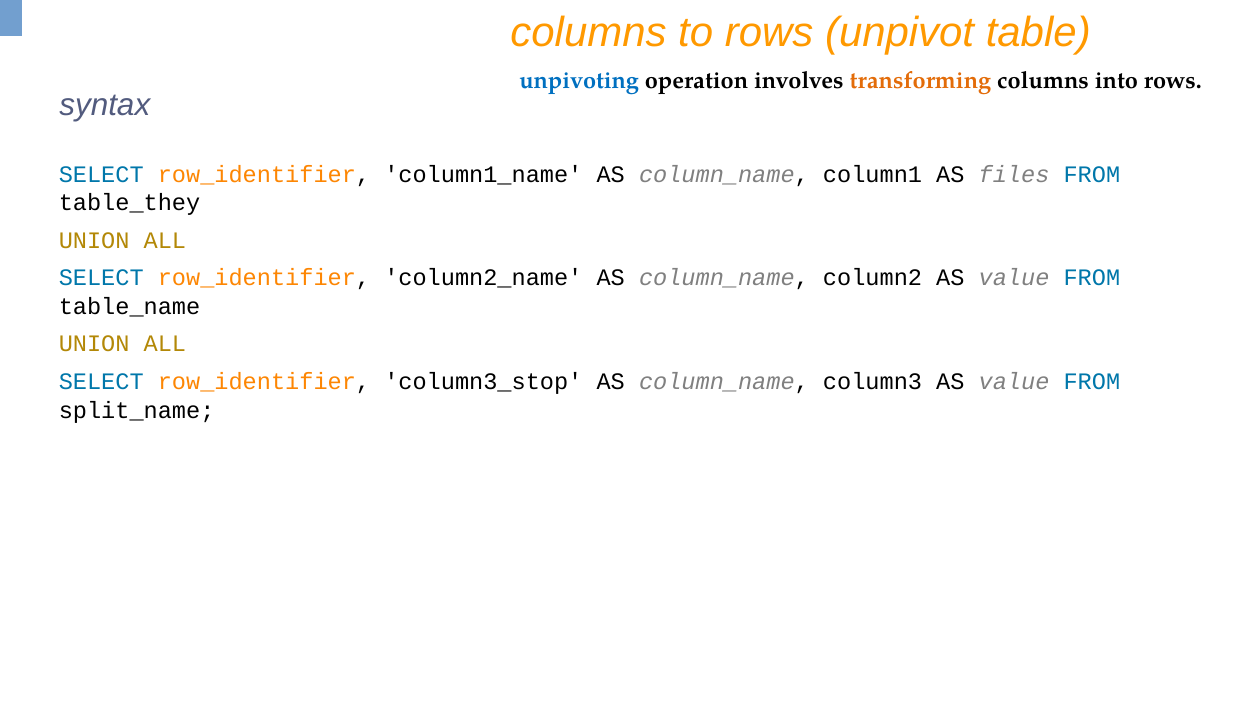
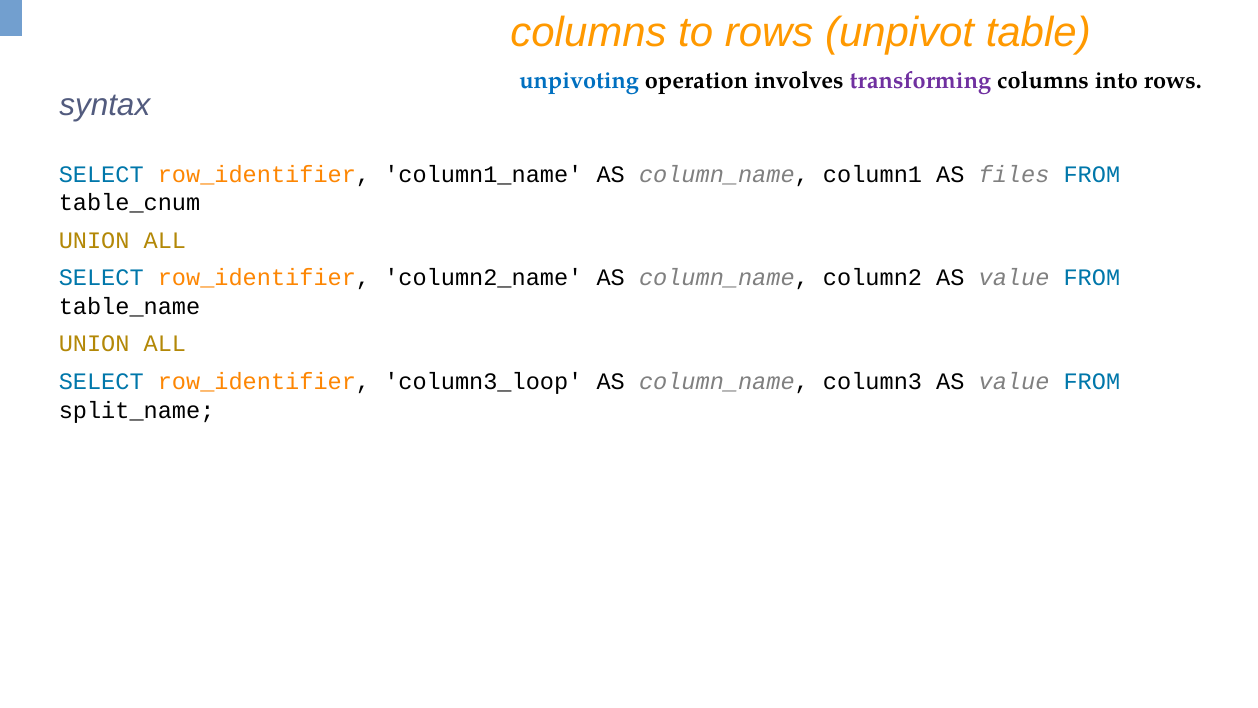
transforming colour: orange -> purple (921, 80)
table_they: table_they -> table_cnum (130, 202)
column3_stop: column3_stop -> column3_loop (483, 382)
